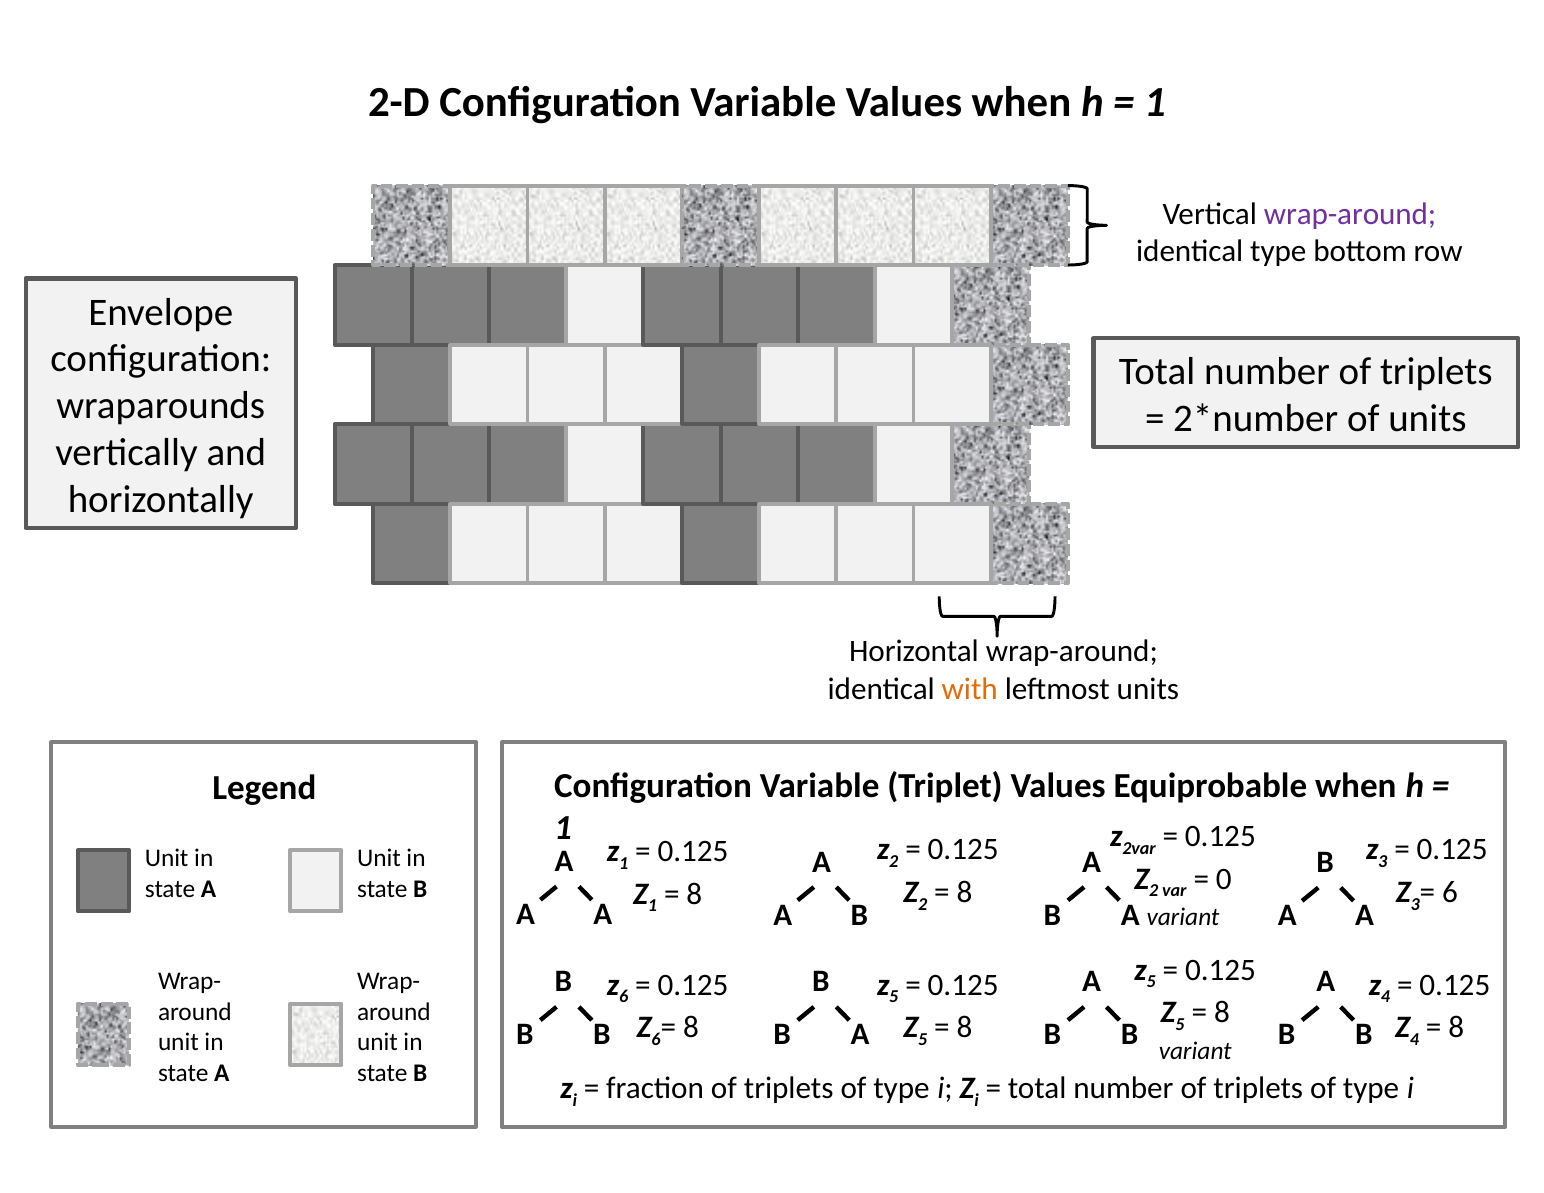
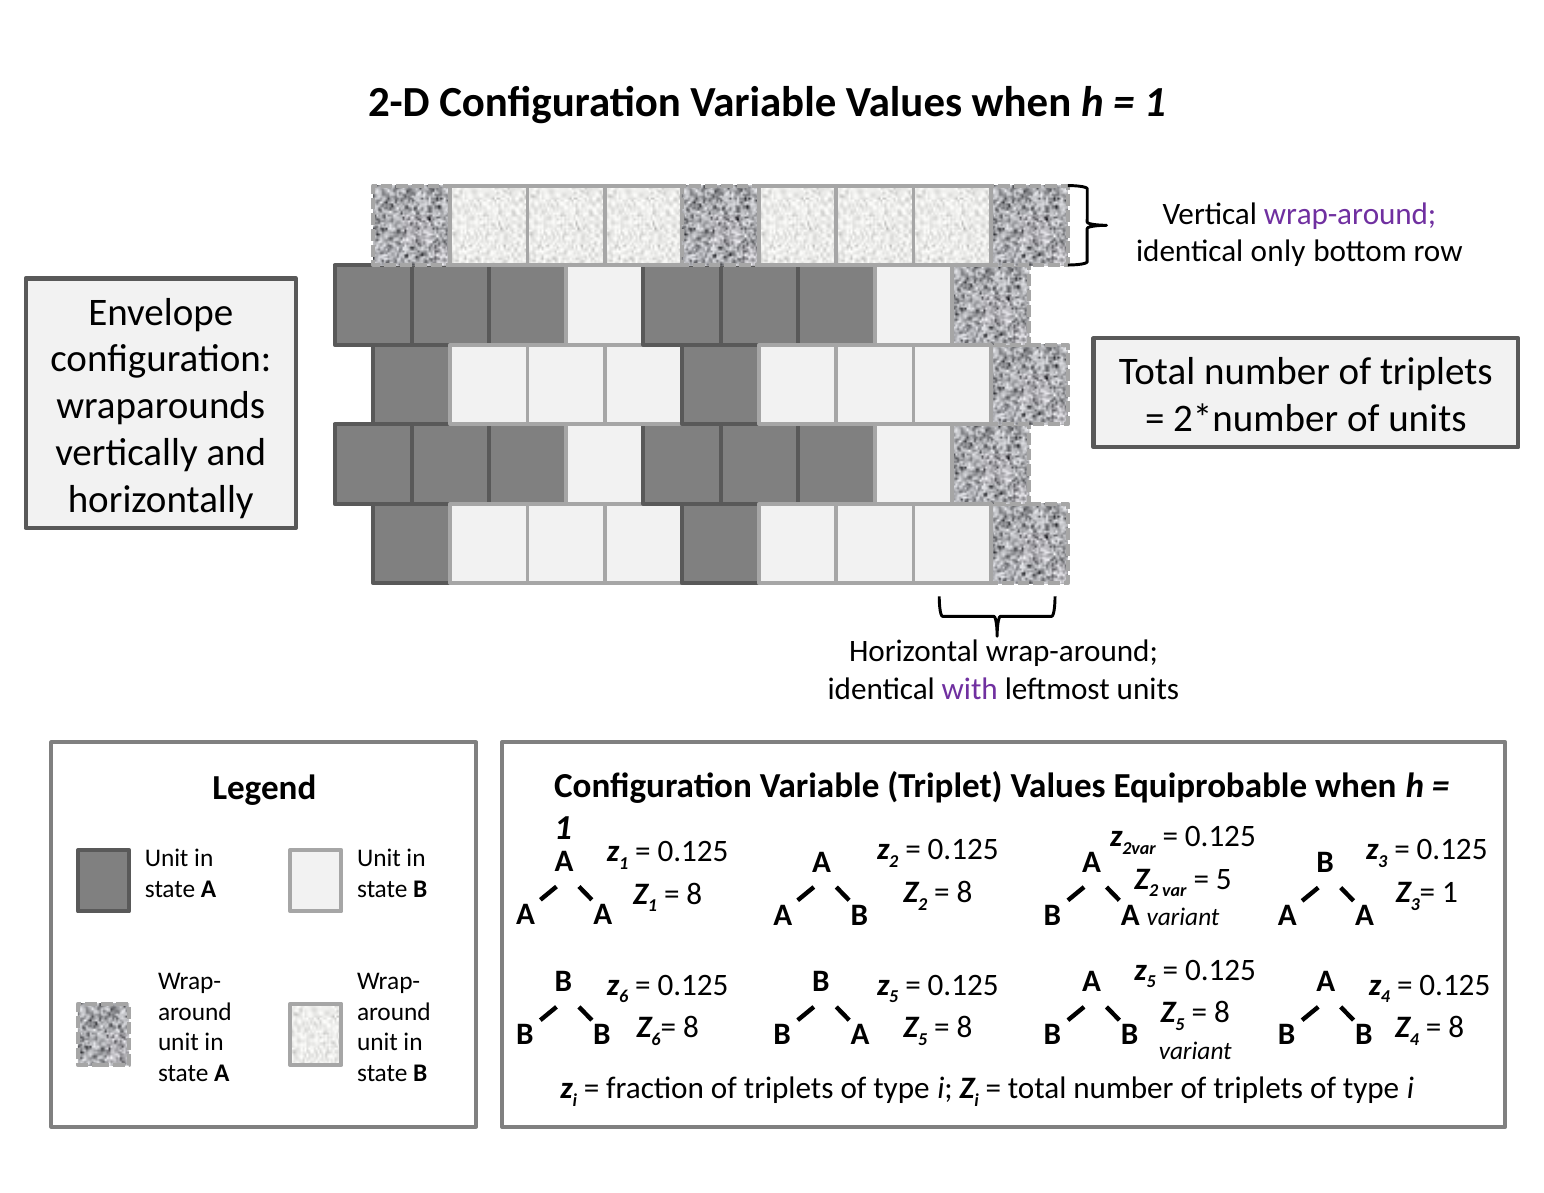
identical type: type -> only (1278, 252)
with colour: orange -> purple (970, 689)
0: 0 -> 5 (1224, 879)
6: 6 -> 1 (1450, 892)
